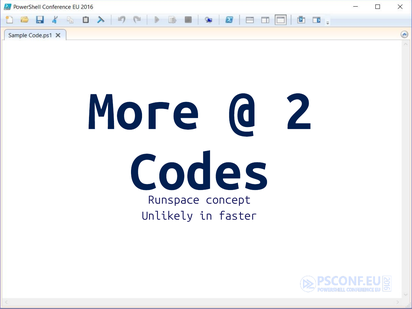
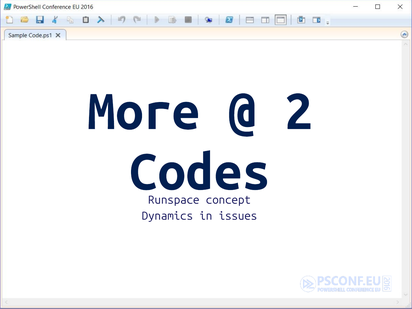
Unlikely: Unlikely -> Dynamics (167, 216)
faster: faster -> issues (238, 216)
